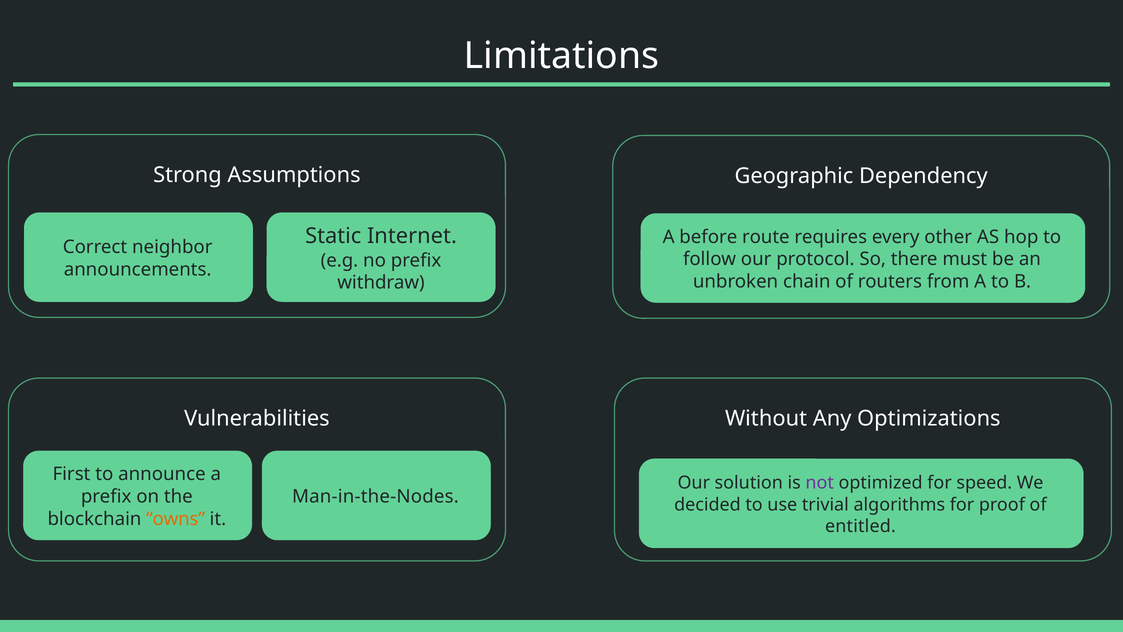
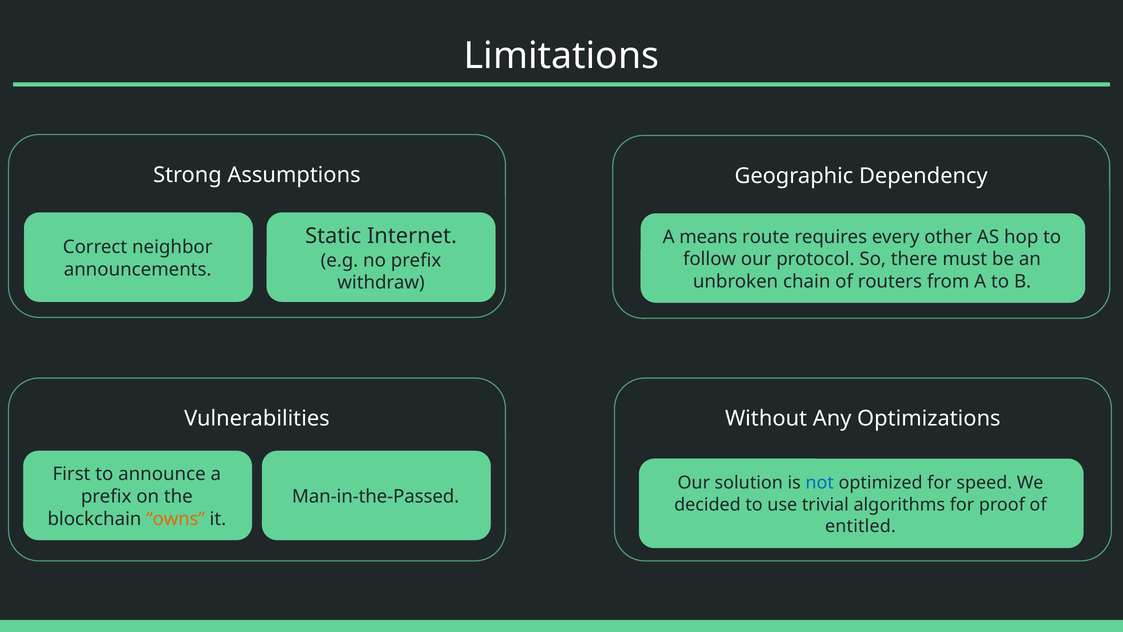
before: before -> means (708, 237)
not colour: purple -> blue (820, 483)
Man-in-the-Nodes: Man-in-the-Nodes -> Man-in-the-Passed (376, 496)
